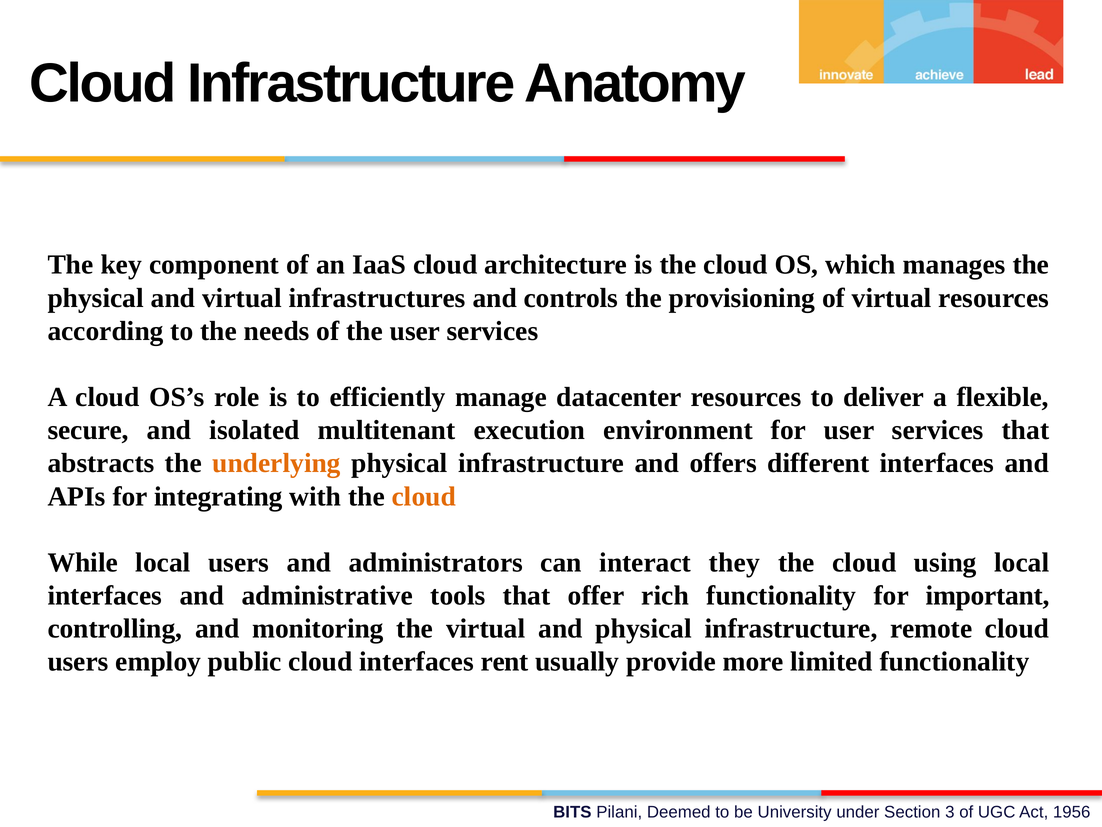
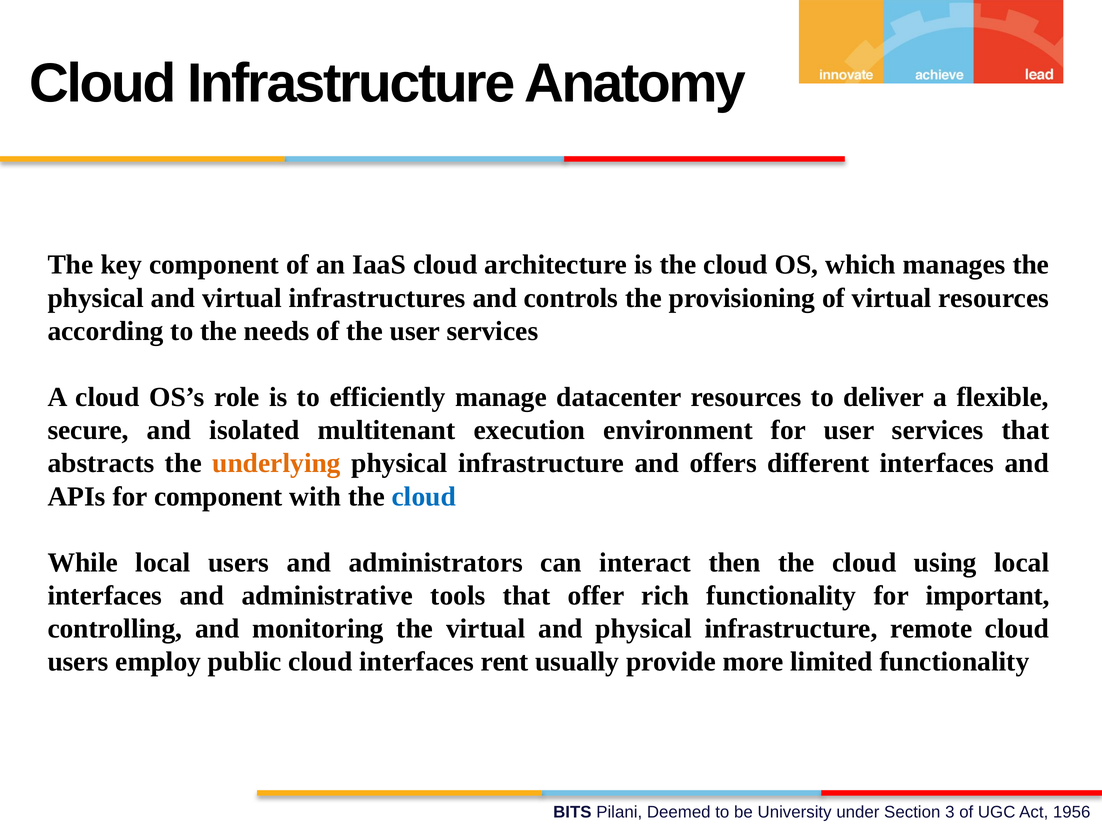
for integrating: integrating -> component (218, 496)
cloud colour: orange -> blue (424, 496)
they: they -> then (735, 562)
